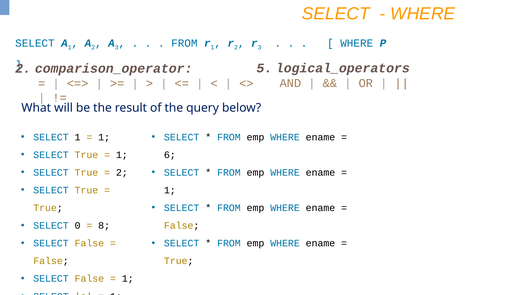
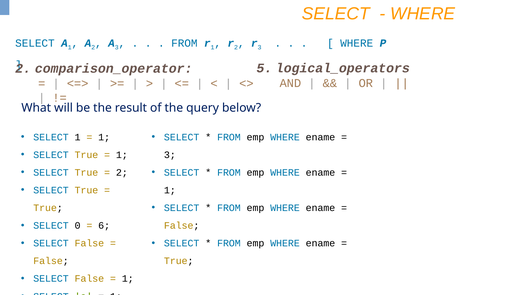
6: 6 -> 3 (170, 155)
8: 8 -> 6 (104, 226)
